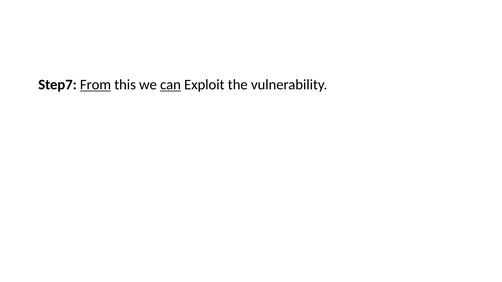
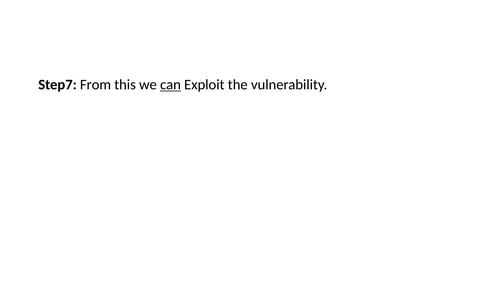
From underline: present -> none (96, 85)
